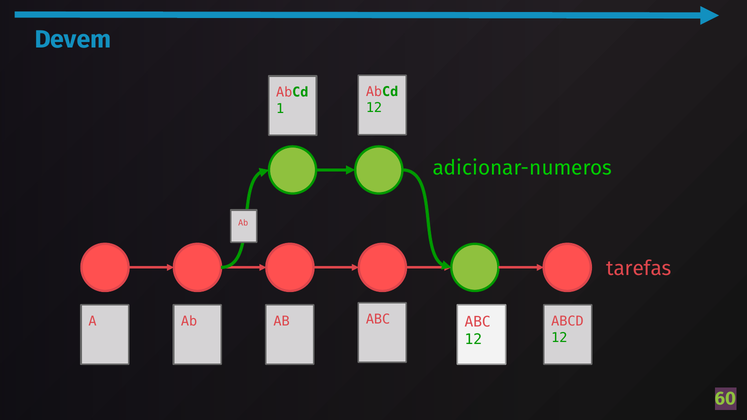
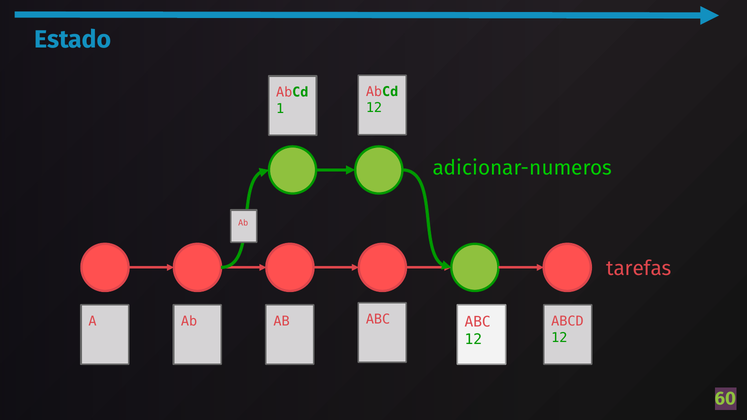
Devem: Devem -> Estado (73, 40)
